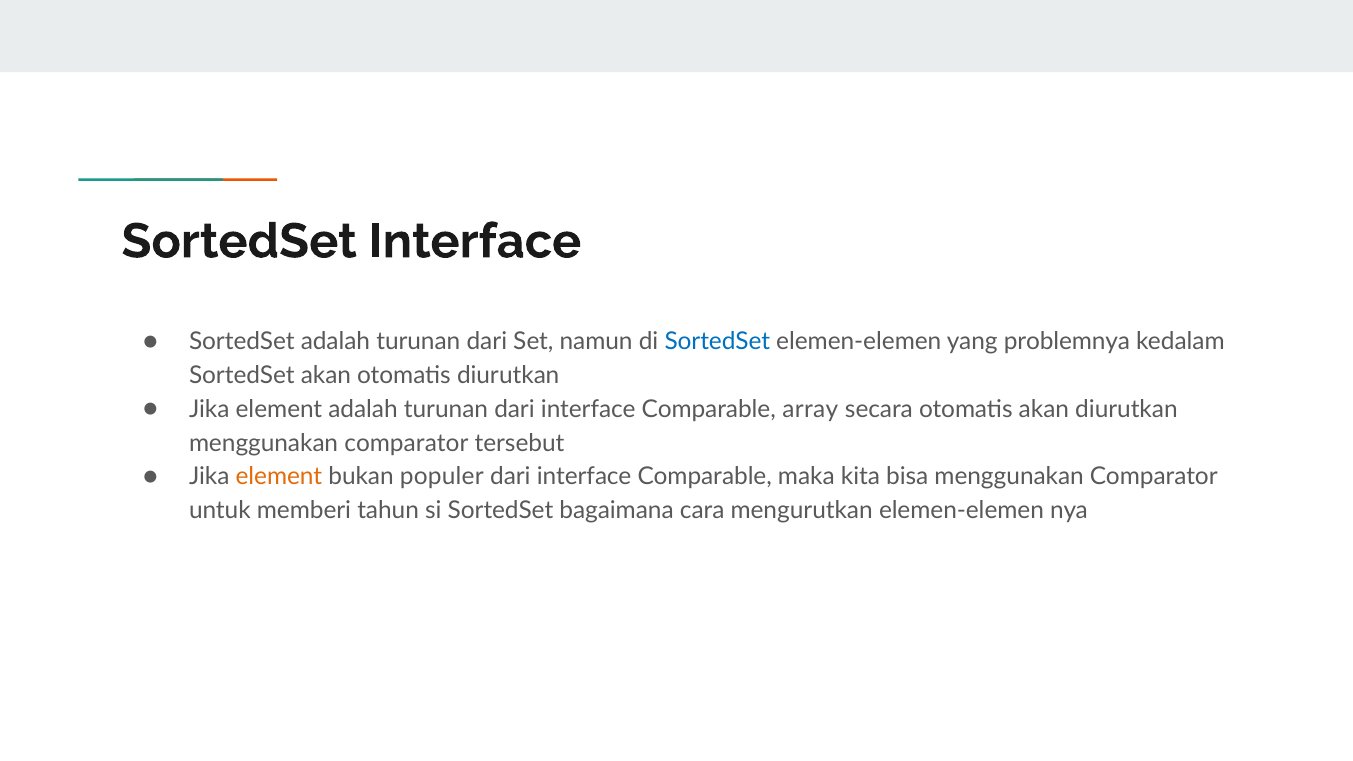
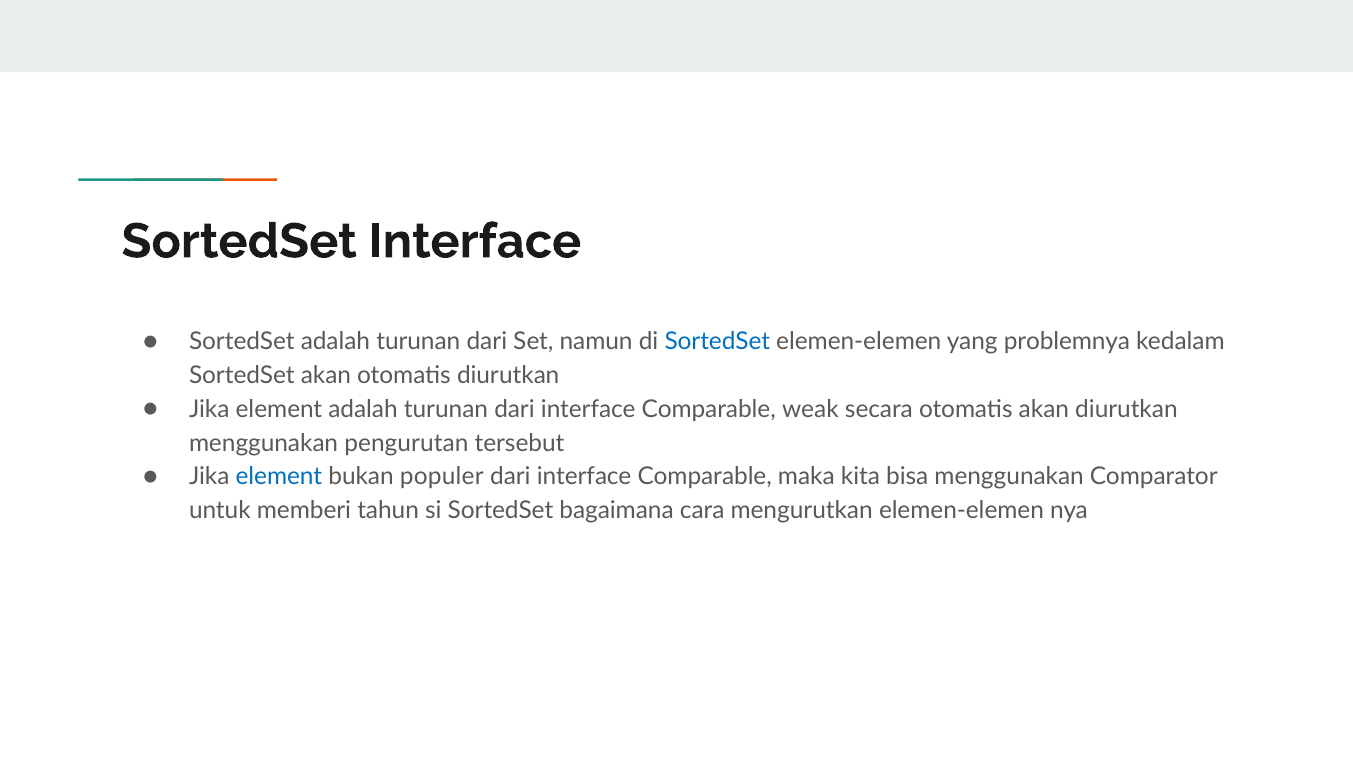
array: array -> weak (810, 409)
comparator: comparator -> pengurutan (406, 443)
element colour: orange -> blue (279, 477)
